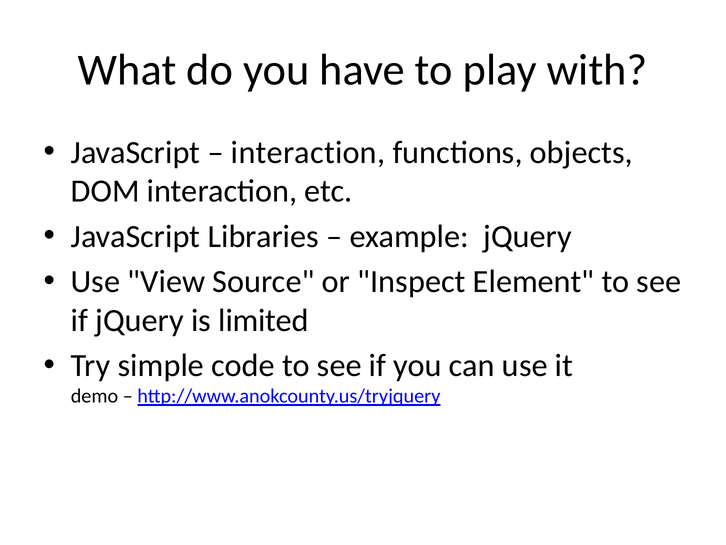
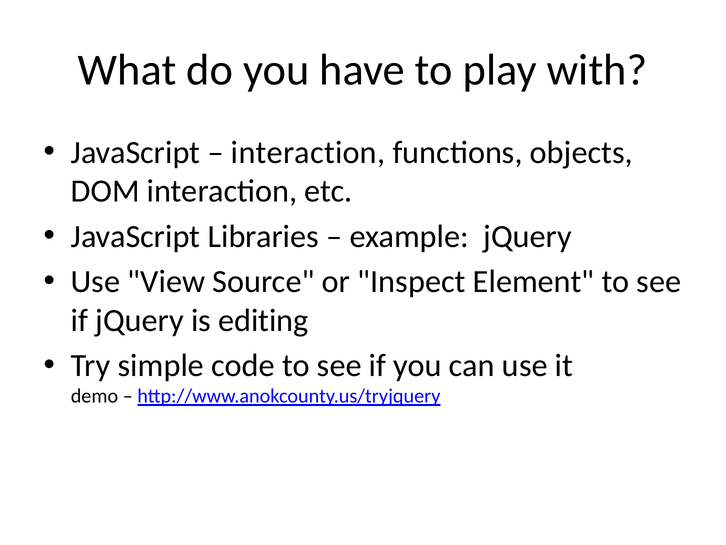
limited: limited -> editing (263, 320)
